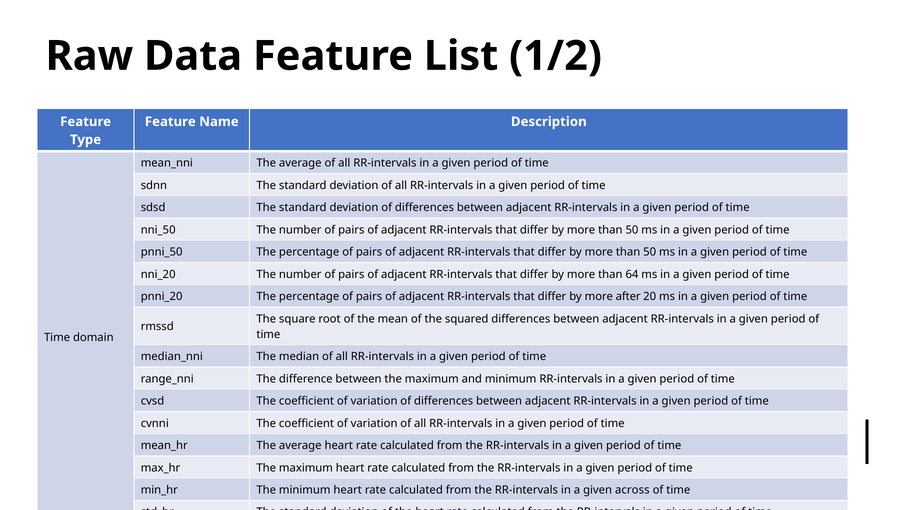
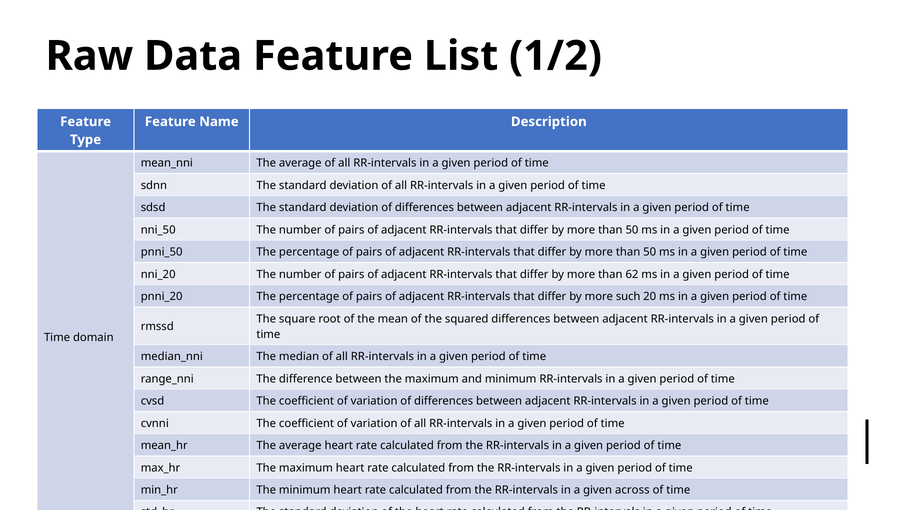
64: 64 -> 62 (632, 274)
after: after -> such (628, 296)
